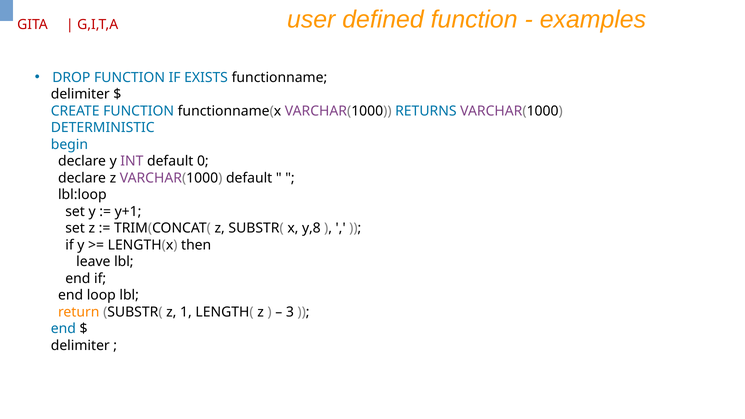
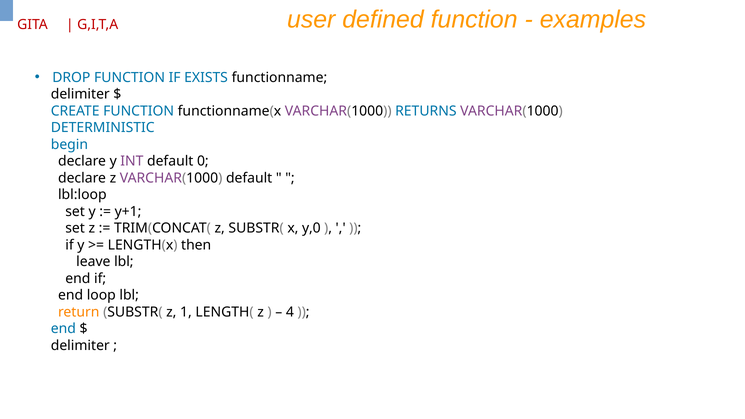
y,8: y,8 -> y,0 (311, 228)
3: 3 -> 4 (290, 312)
